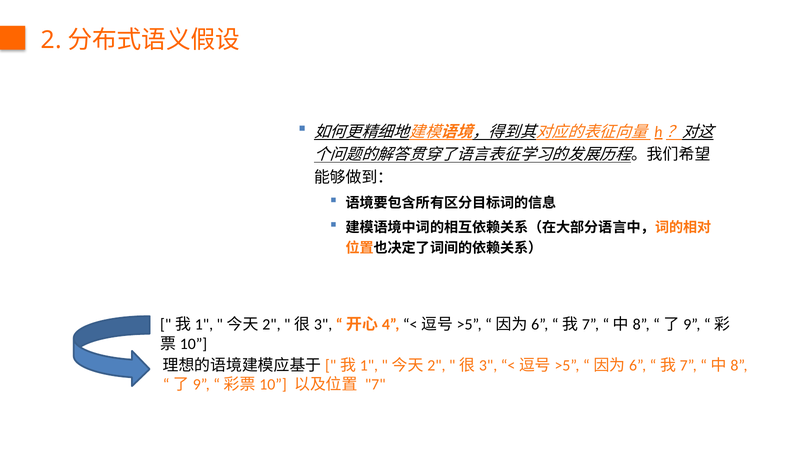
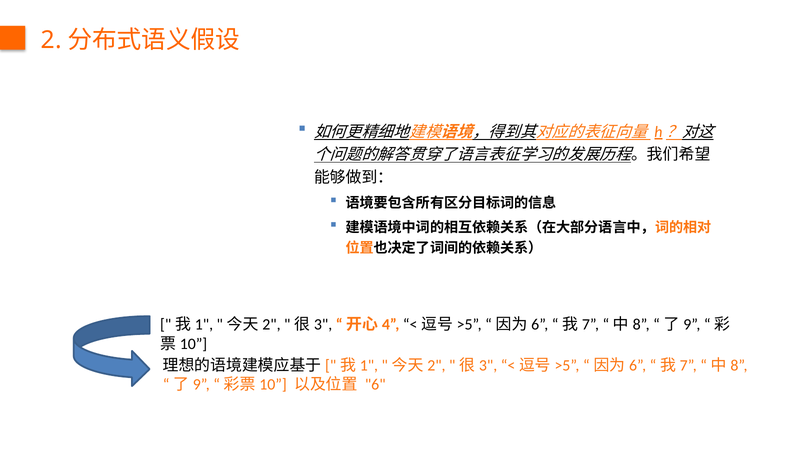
7: 7 -> 6 (375, 384)
